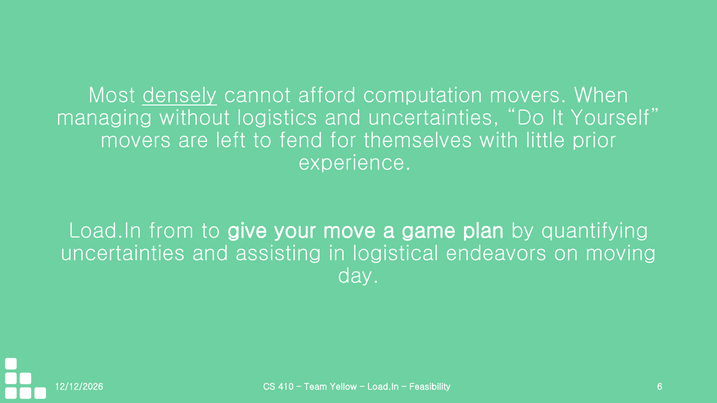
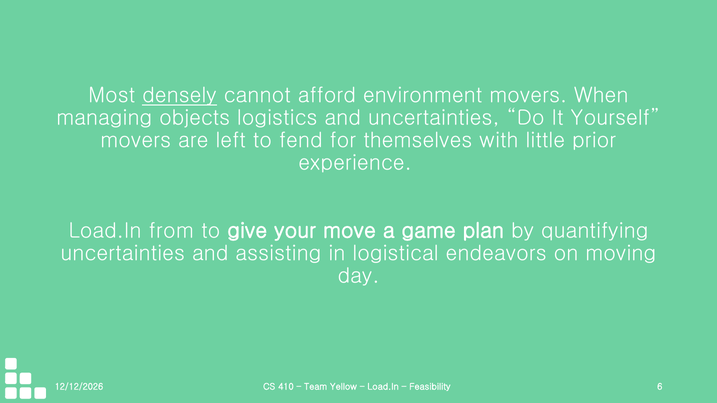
computation: computation -> environment (423, 96)
without: without -> objects (195, 118)
